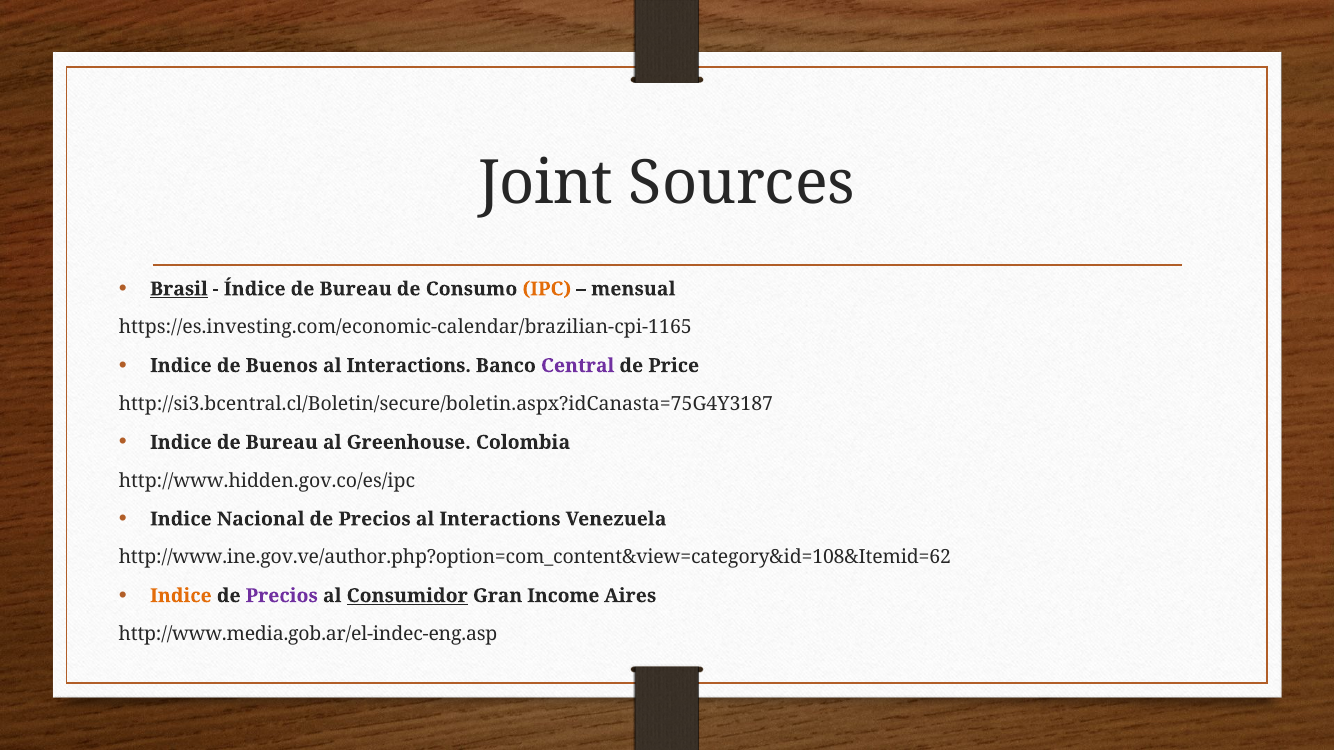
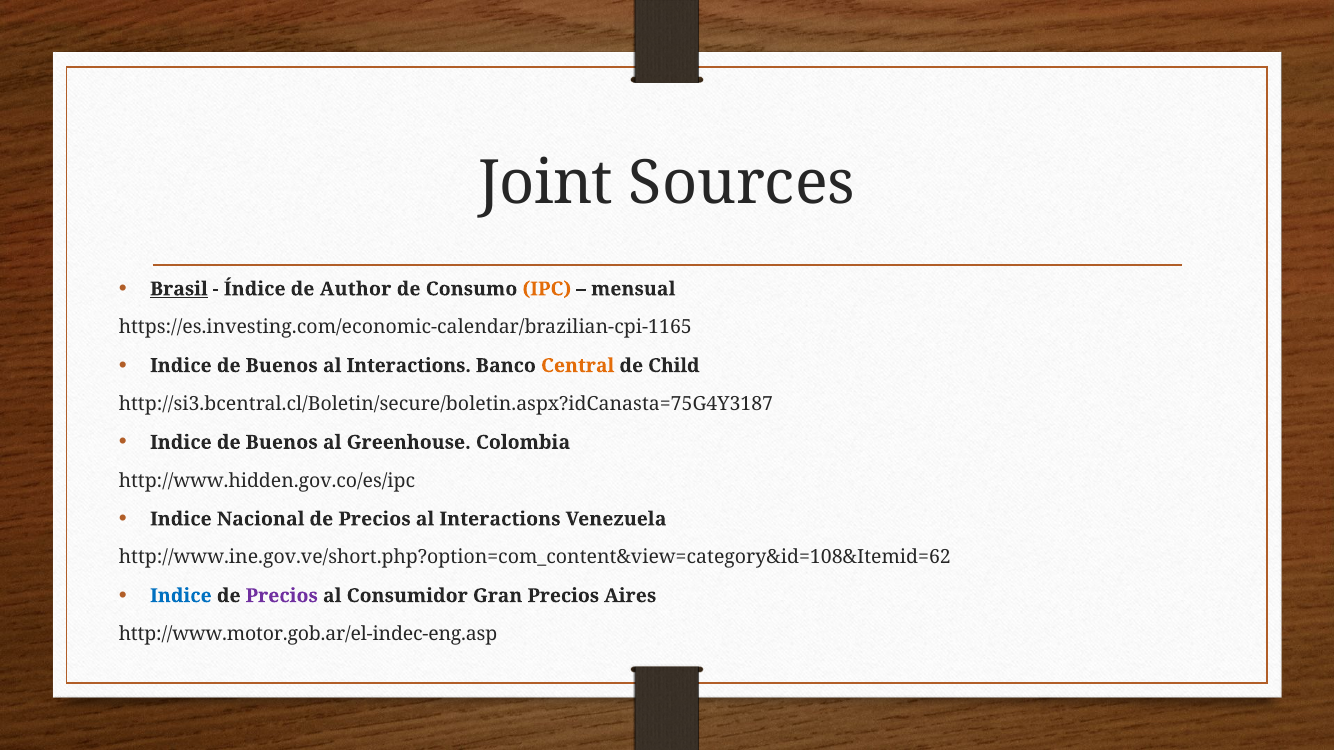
Índice de Bureau: Bureau -> Author (356, 289)
Central colour: purple -> orange (578, 366)
Price: Price -> Child (674, 366)
Bureau: Bureau -> Buenos (282, 443)
http://www.ine.gov.ve/author.php?option=com_content&view=category&id=108&Itemid=62: http://www.ine.gov.ve/author.php?option=com_content&view=category&id=108&Itemid=62 -> http://www.ine.gov.ve/short.php?option=com_content&view=category&id=108&Itemid=62 (535, 558)
Indice colour: orange -> blue (181, 596)
Consumidor underline: present -> none (407, 596)
Gran Income: Income -> Precios (563, 596)
http://www.media.gob.ar/el-indec-eng.asp: http://www.media.gob.ar/el-indec-eng.asp -> http://www.motor.gob.ar/el-indec-eng.asp (308, 634)
